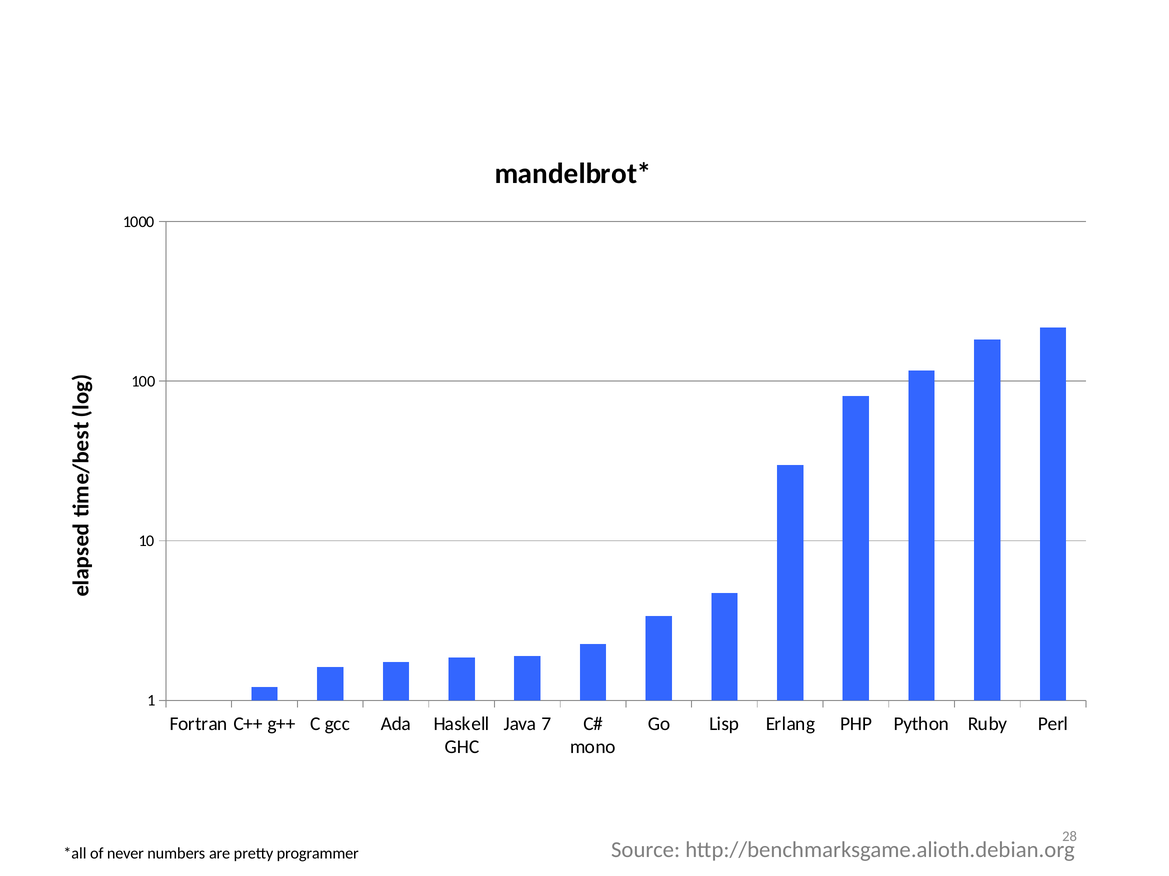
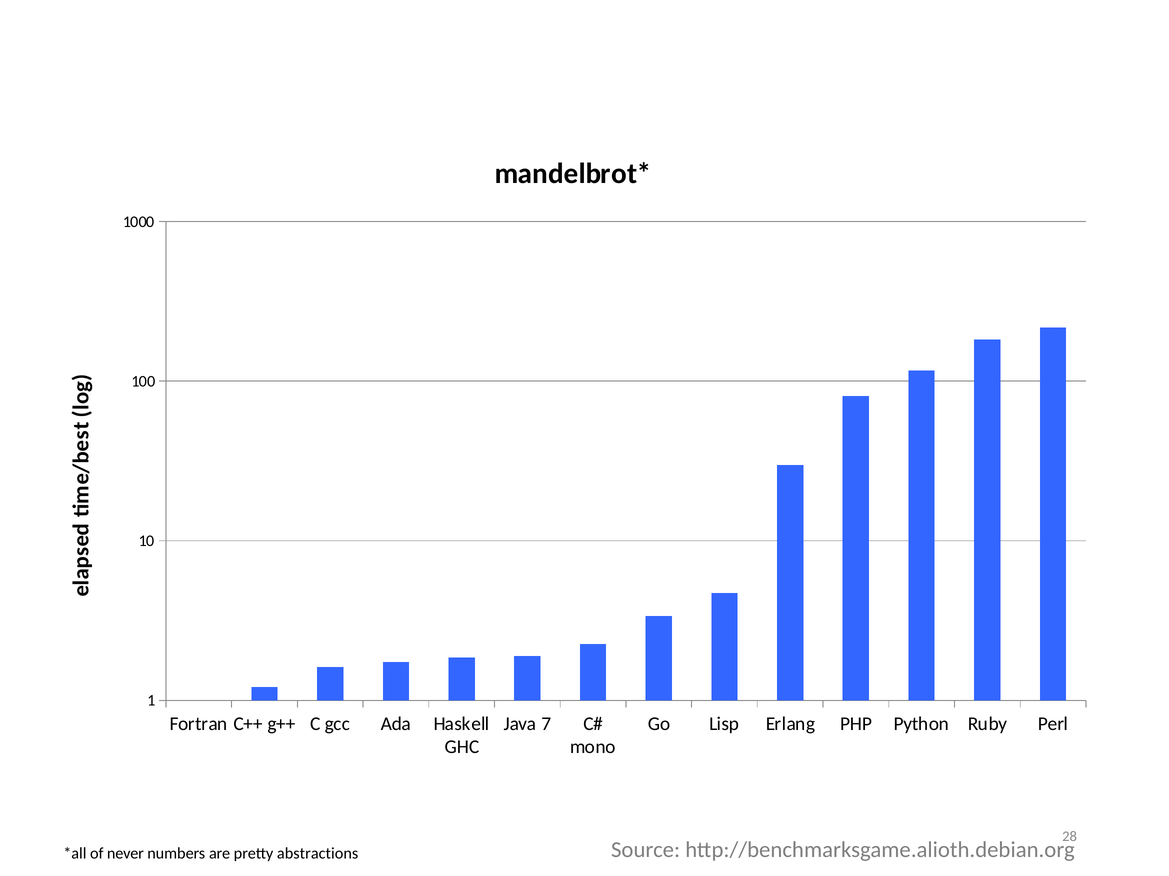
programmer: programmer -> abstractions (318, 854)
